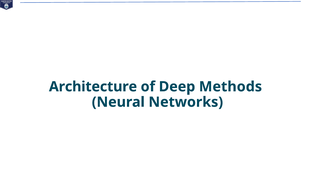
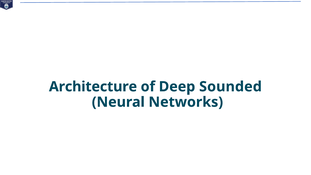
Methods: Methods -> Sounded (230, 87)
